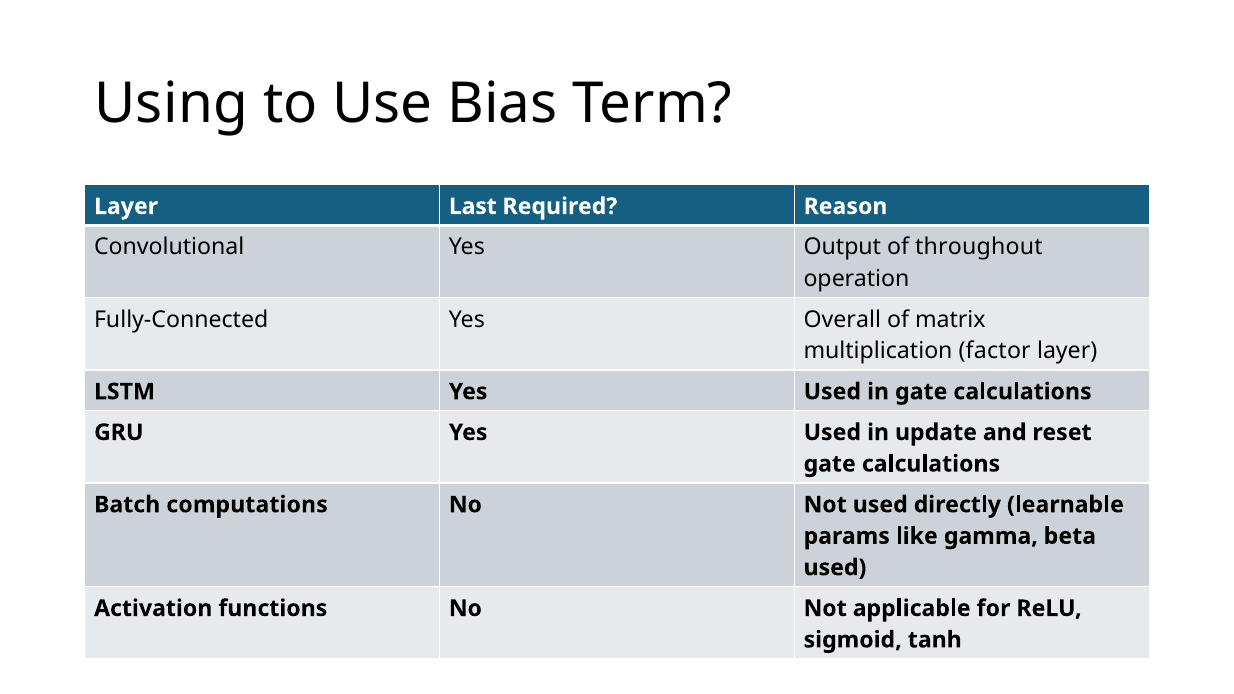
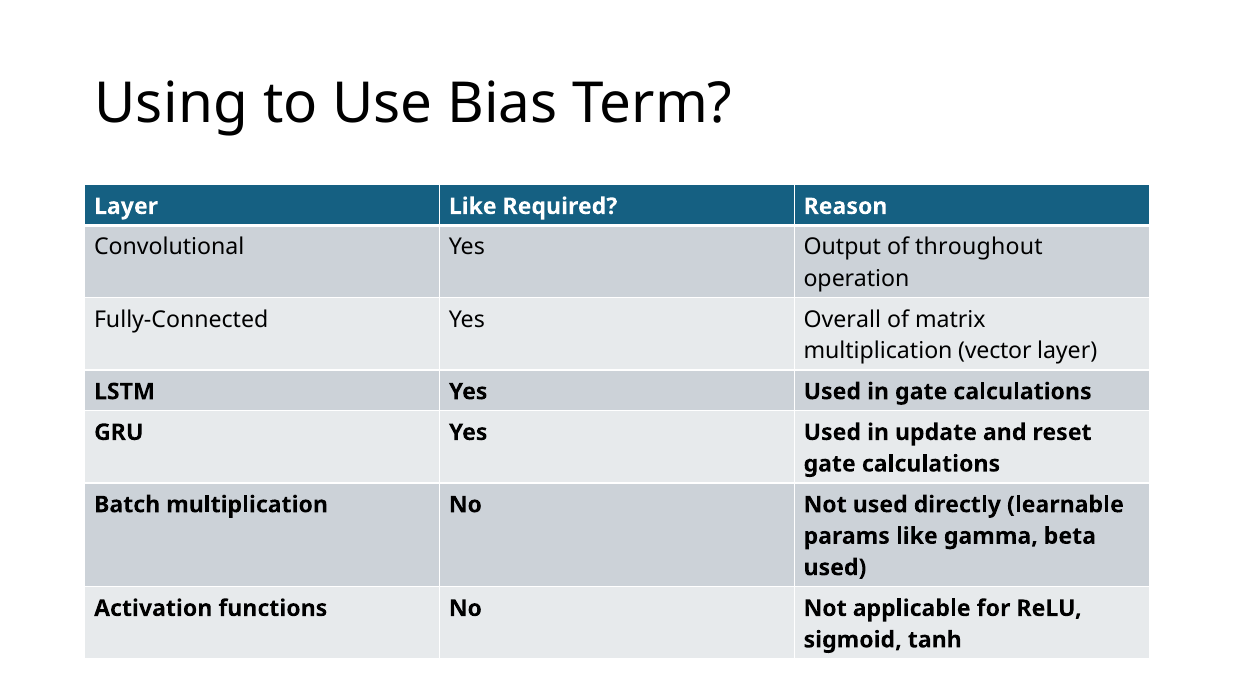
Layer Last: Last -> Like (473, 206)
factor: factor -> vector (995, 351)
Batch computations: computations -> multiplication (247, 505)
